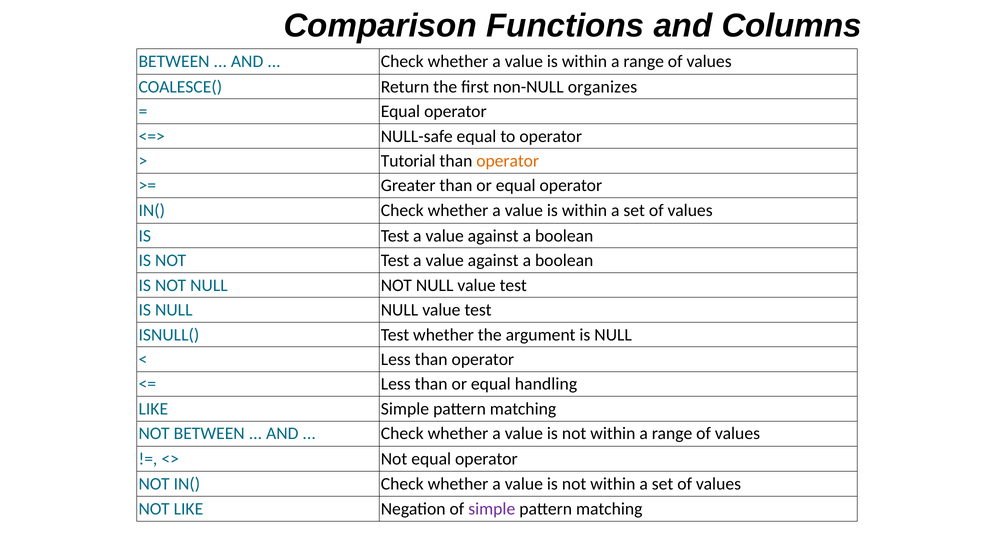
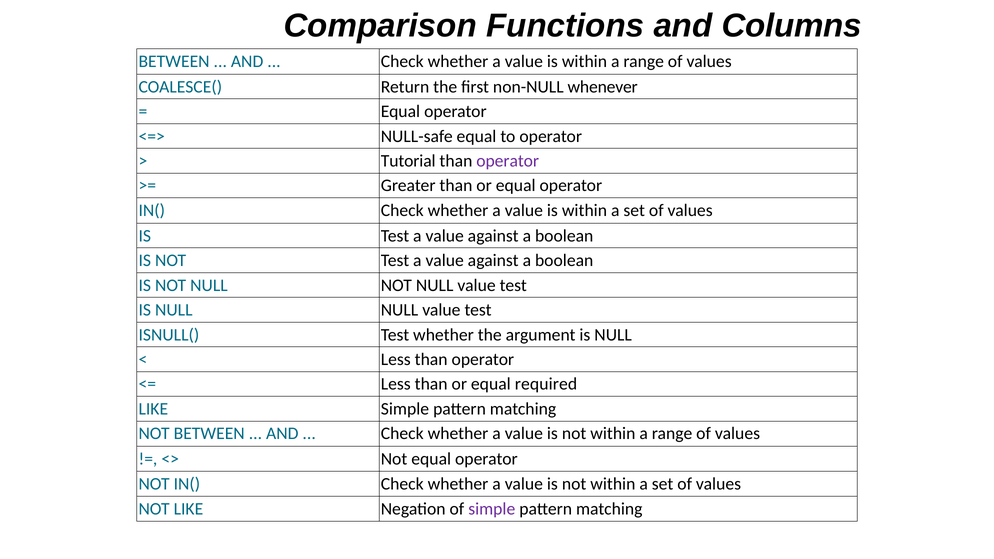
organizes: organizes -> whenever (603, 87)
operator colour: orange -> purple (508, 161)
handling: handling -> required (546, 384)
